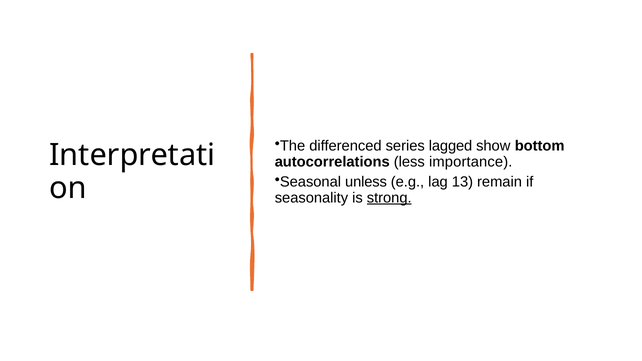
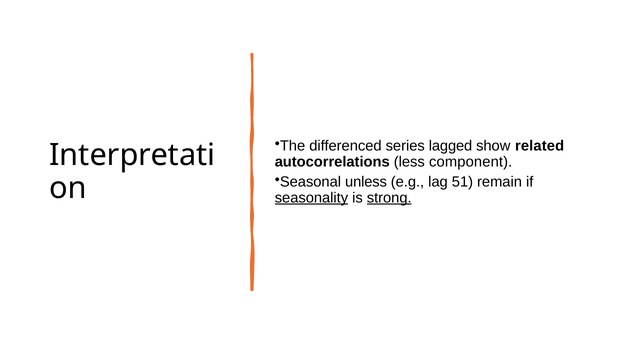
bottom: bottom -> related (540, 146)
importance: importance -> component (471, 162)
13: 13 -> 51 (462, 182)
seasonality underline: none -> present (311, 198)
